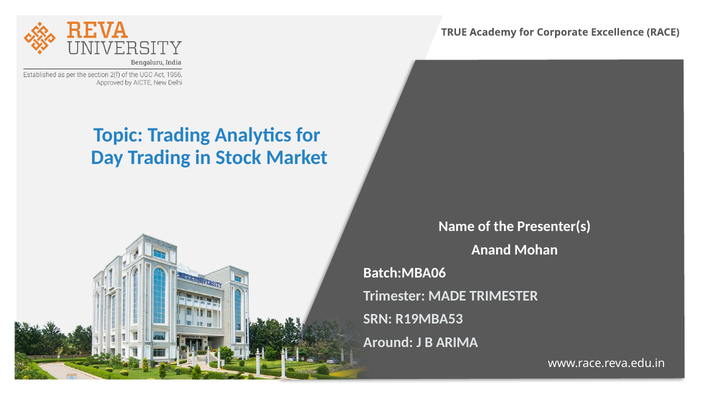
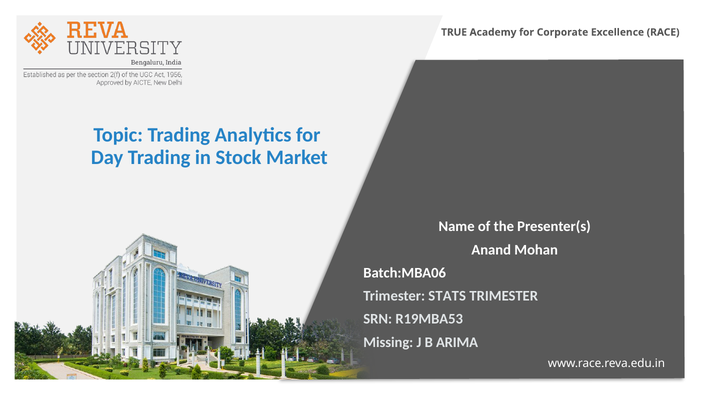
MADE: MADE -> STATS (447, 295)
Around: Around -> Missing (388, 342)
